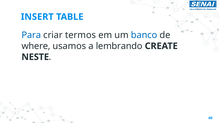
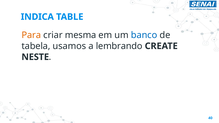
INSERT: INSERT -> INDICA (37, 17)
Para colour: blue -> orange (31, 35)
termos: termos -> mesma (81, 35)
where: where -> tabela (36, 46)
